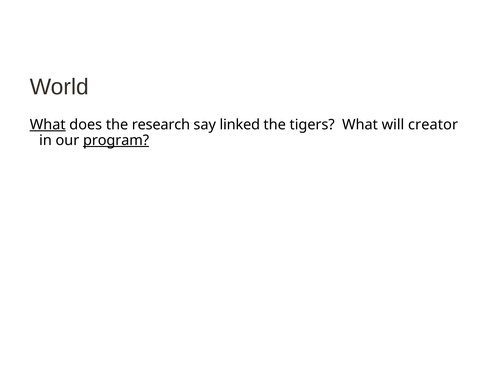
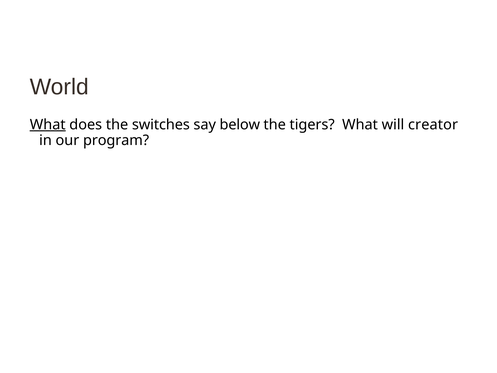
research: research -> switches (161, 125)
linked: linked -> below (240, 125)
program underline: present -> none (116, 140)
